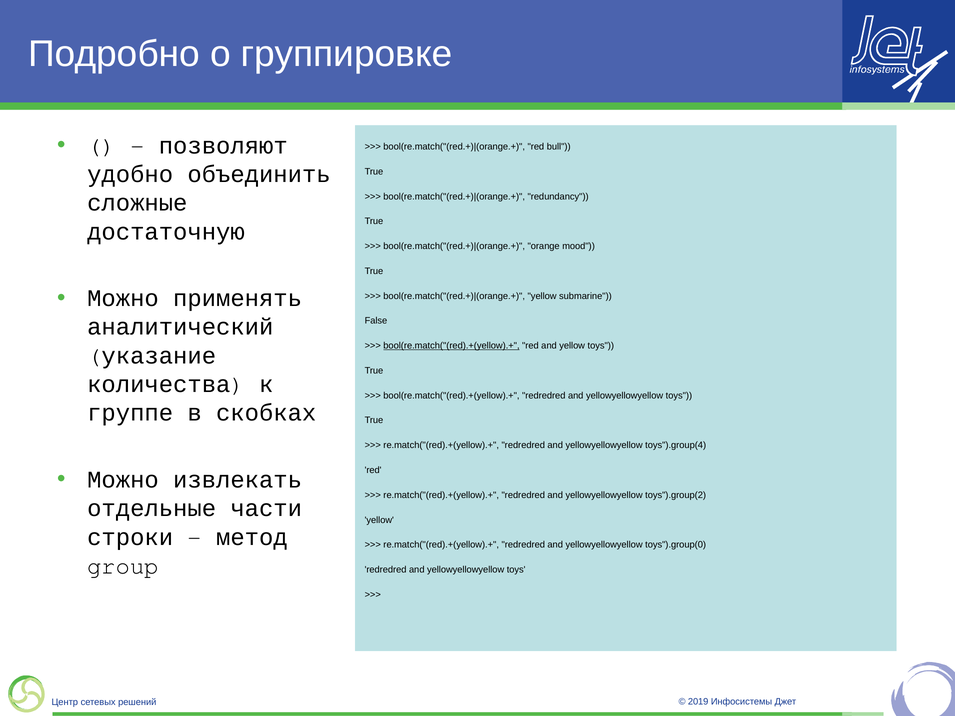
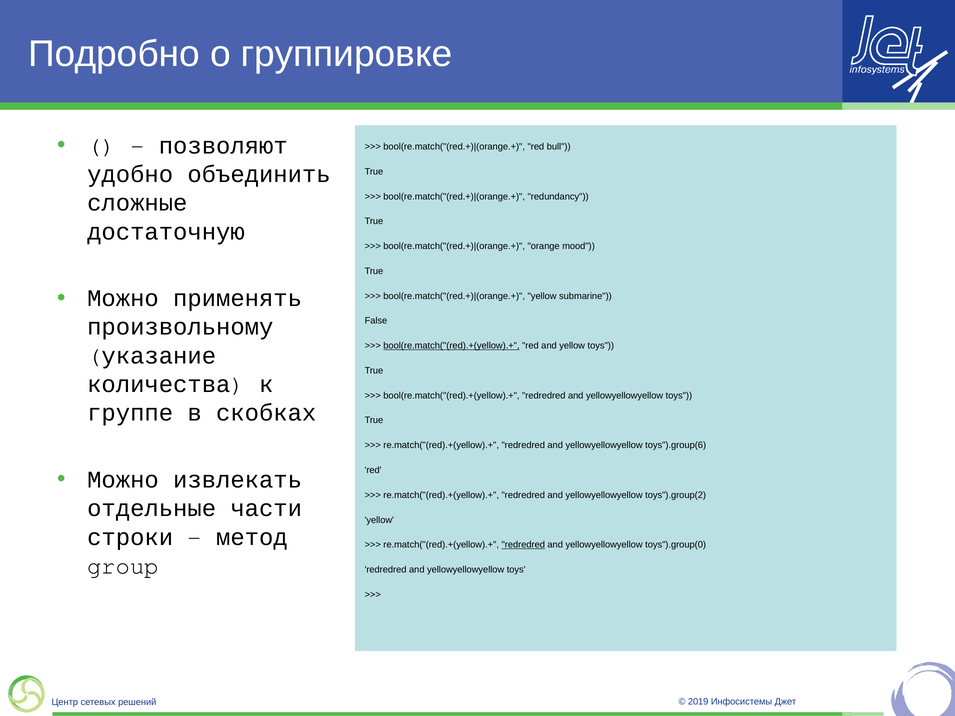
аналитический: аналитический -> произвольному (180, 327)
toys").group(4: toys").group(4 -> toys").group(6 (676, 445)
redredred underline: none -> present (523, 545)
